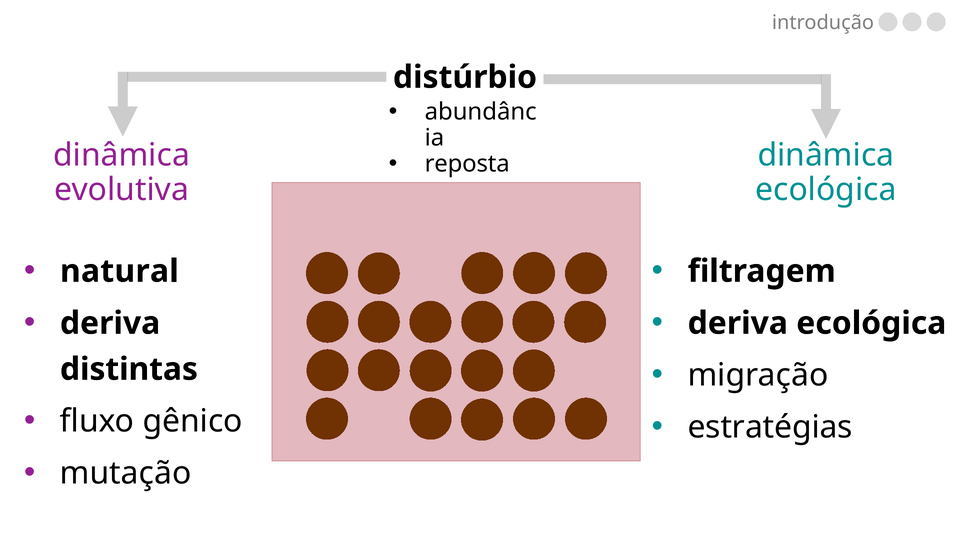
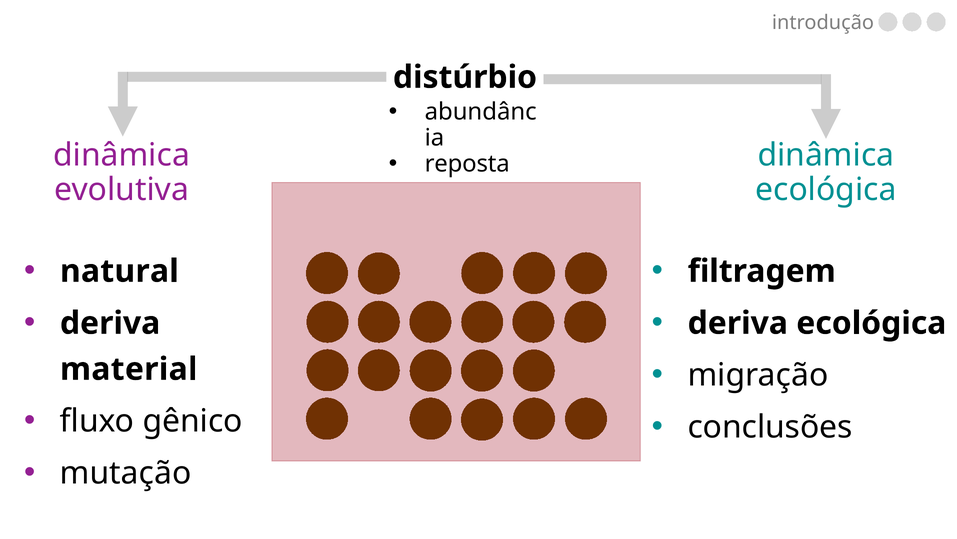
distintas: distintas -> material (129, 369)
estratégias: estratégias -> conclusões (770, 427)
